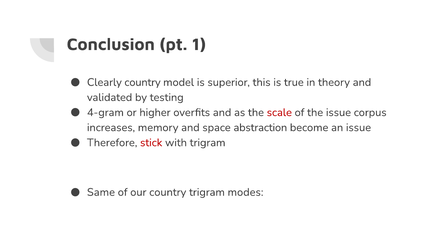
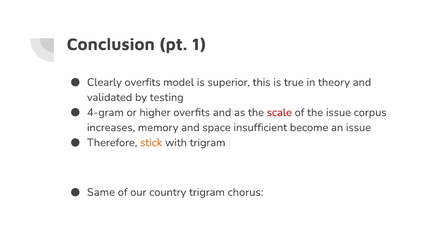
Clearly country: country -> overfits (143, 82)
abstraction: abstraction -> insufficient (260, 128)
stick colour: red -> orange (151, 143)
modes: modes -> chorus (245, 192)
